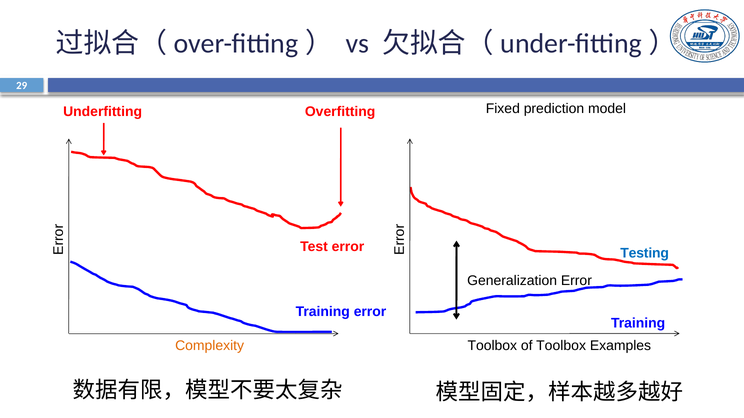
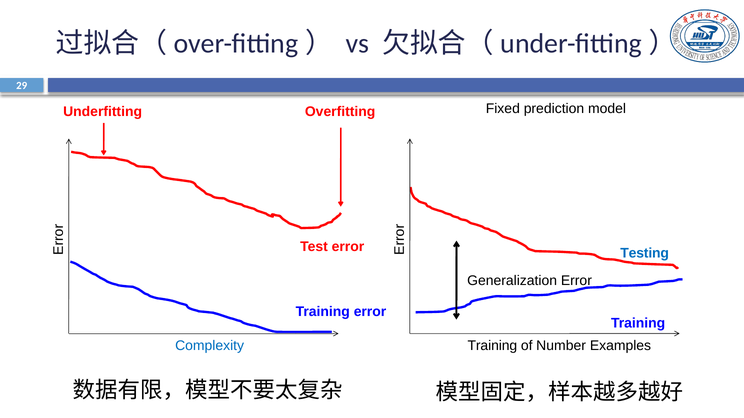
Complexity colour: orange -> blue (210, 346)
Toolbox: Toolbox -> Training (492, 346)
of Toolbox: Toolbox -> Number (561, 346)
